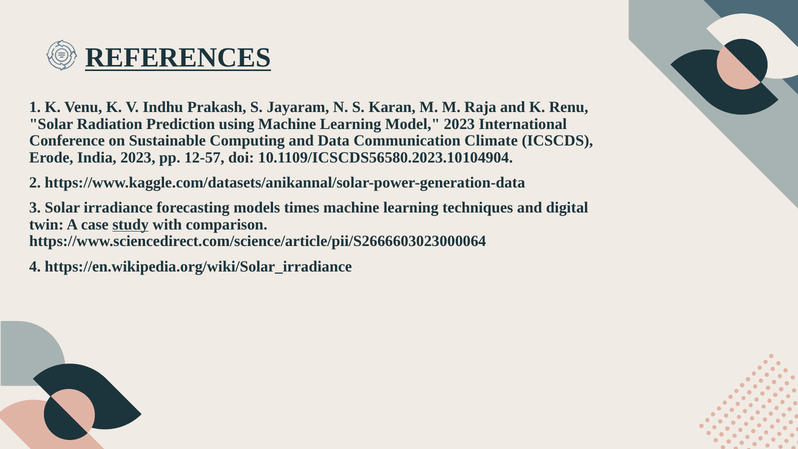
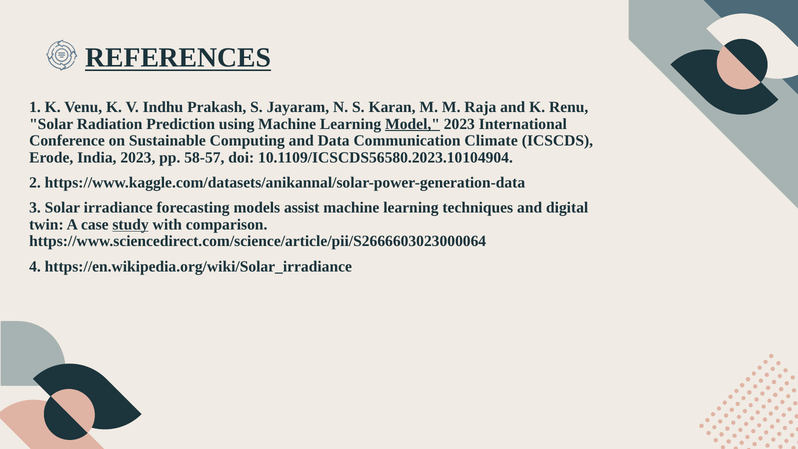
Model underline: none -> present (413, 124)
12-57: 12-57 -> 58-57 (204, 158)
times: times -> assist (302, 208)
